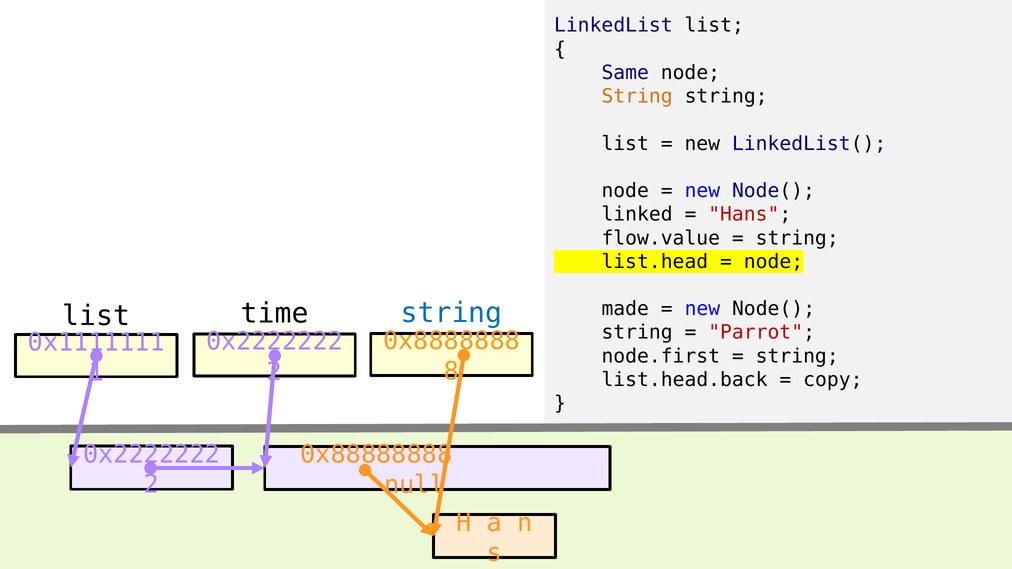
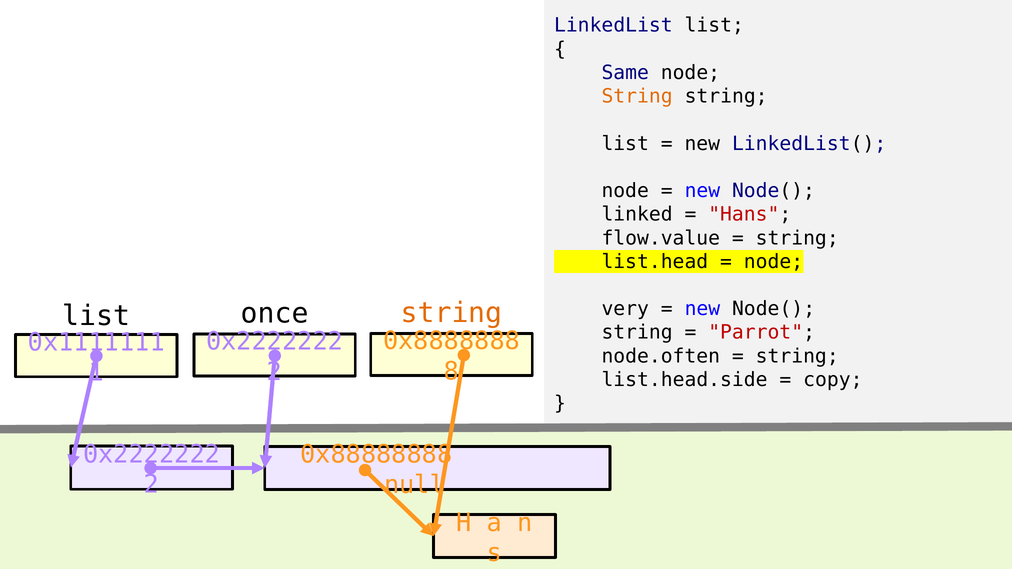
made: made -> very (625, 309)
string colour: blue -> orange (452, 313)
time: time -> once (275, 314)
node.first: node.first -> node.often (661, 356)
list.head.back: list.head.back -> list.head.side (685, 380)
